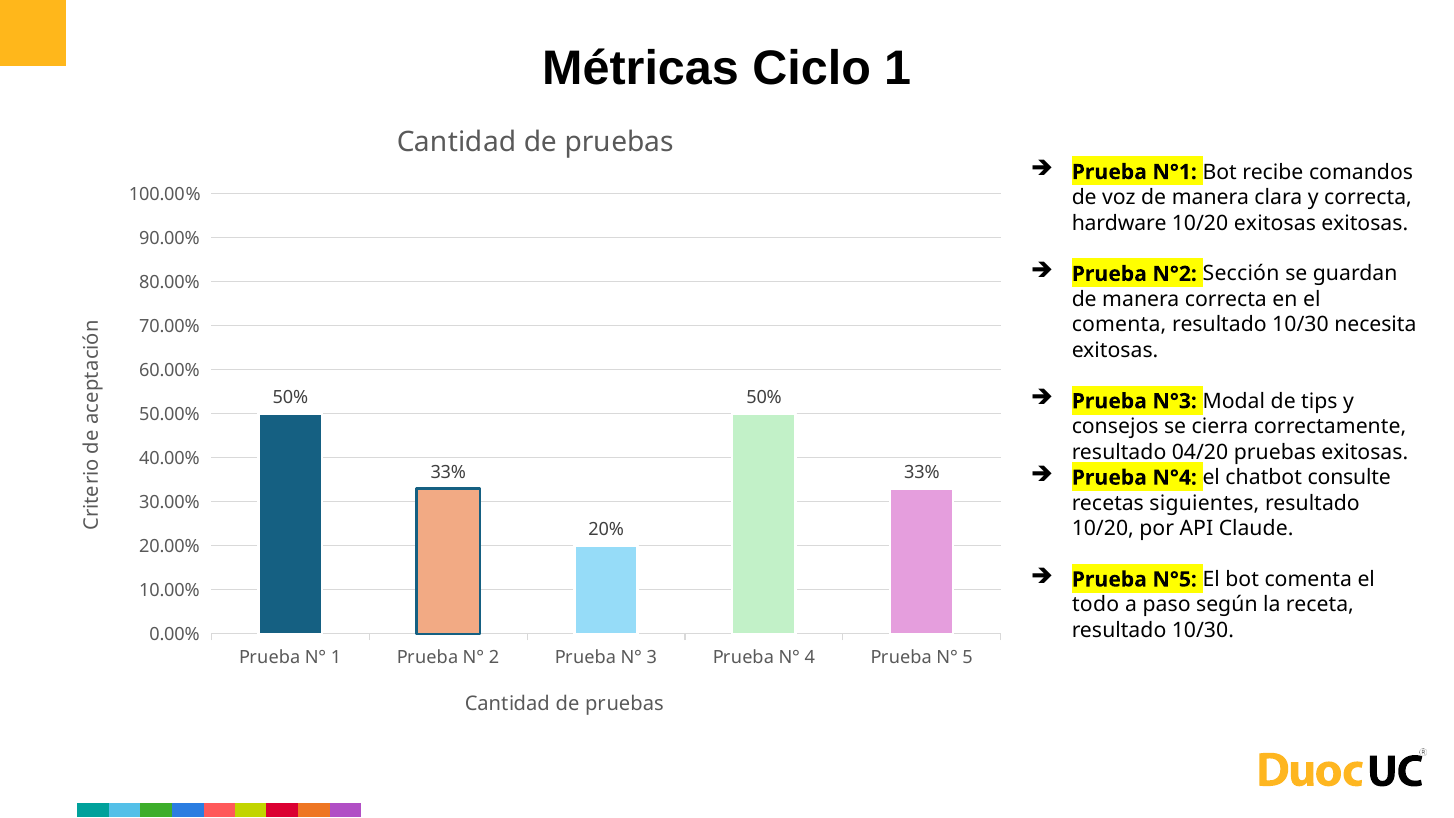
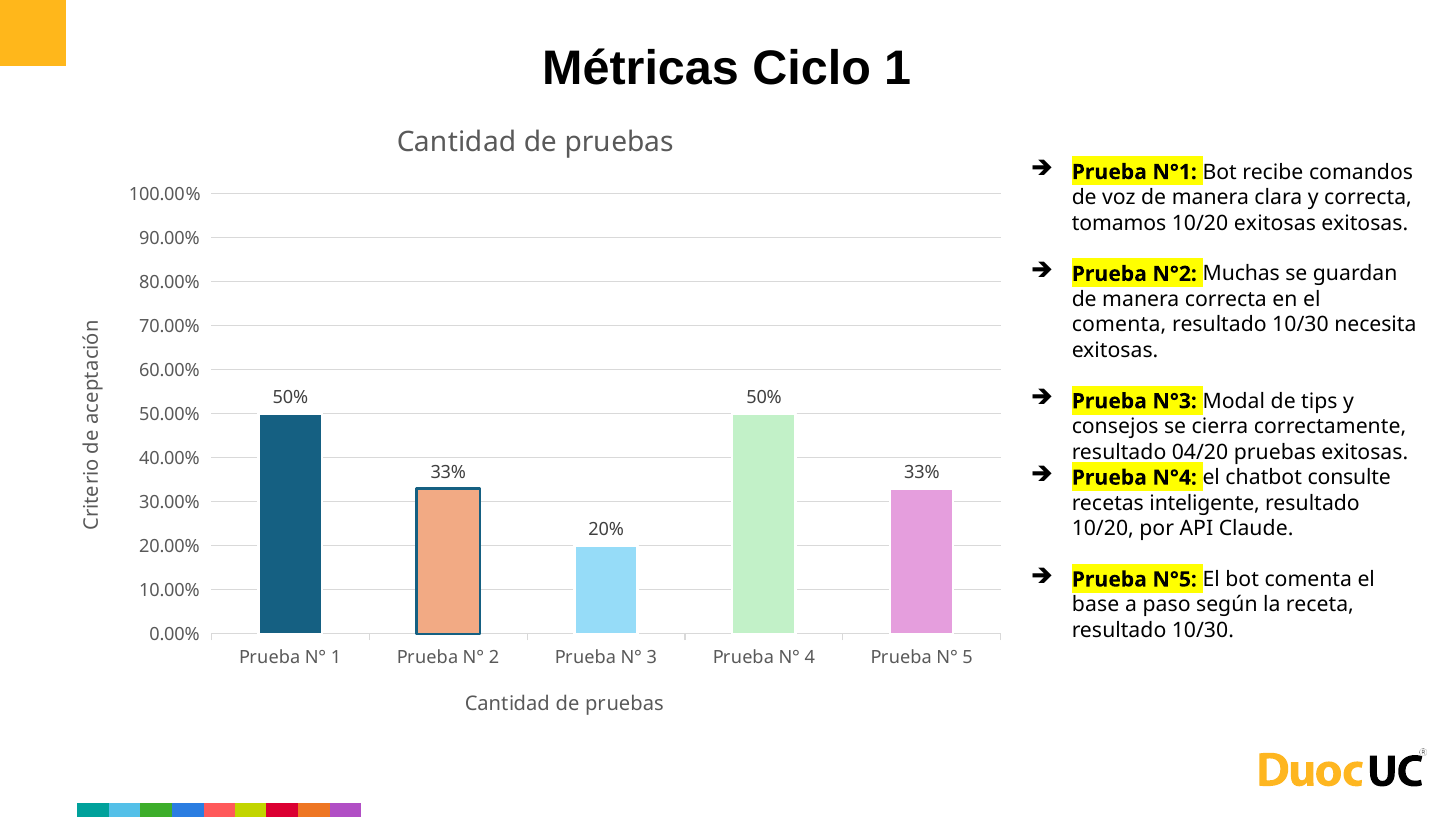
hardware: hardware -> tomamos (1119, 223)
Sección: Sección -> Muchas (1241, 274)
siguientes: siguientes -> inteligente (1205, 503)
todo: todo -> base (1096, 605)
